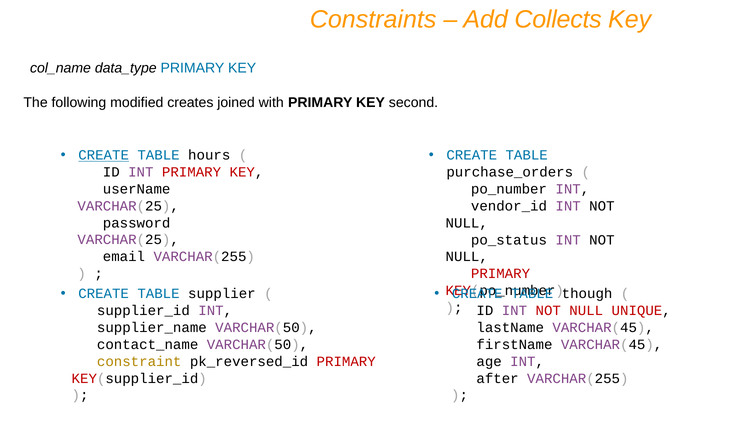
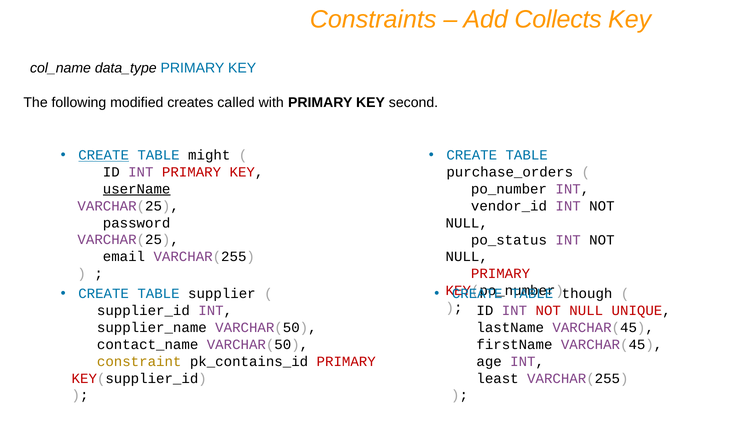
joined: joined -> called (236, 103)
hours: hours -> might (209, 155)
userName underline: none -> present (137, 189)
pk_reversed_id: pk_reversed_id -> pk_contains_id (249, 361)
after: after -> least (498, 378)
